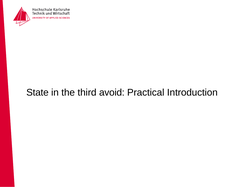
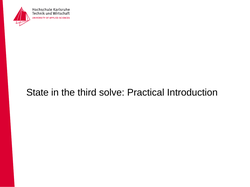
avoid: avoid -> solve (112, 93)
